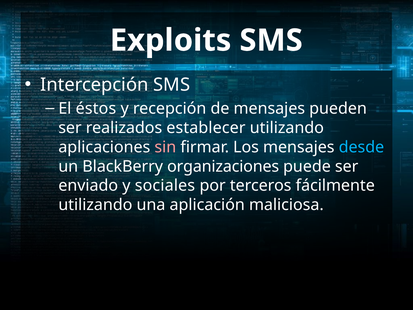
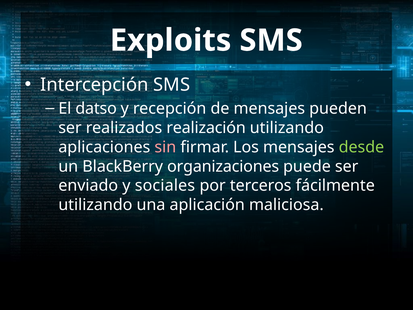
éstos: éstos -> datso (96, 108)
establecer: establecer -> realización (206, 128)
desde colour: light blue -> light green (361, 147)
